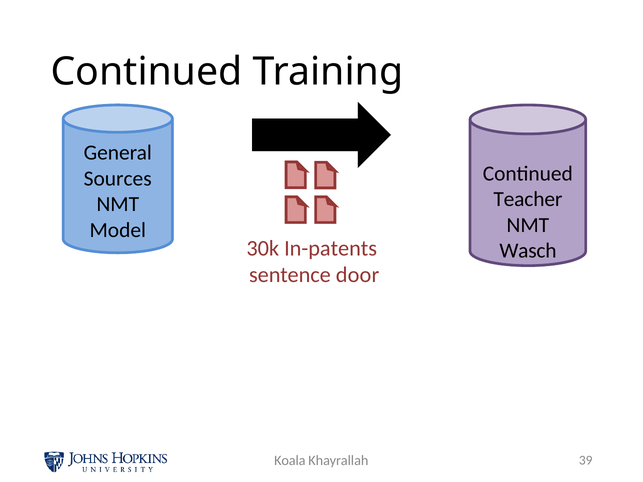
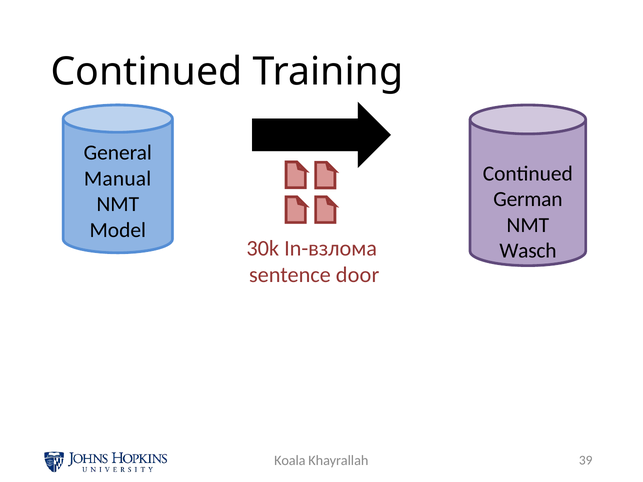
Sources: Sources -> Manual (118, 179)
Teacher: Teacher -> German (528, 199)
In-patents: In-patents -> In-взлома (331, 248)
